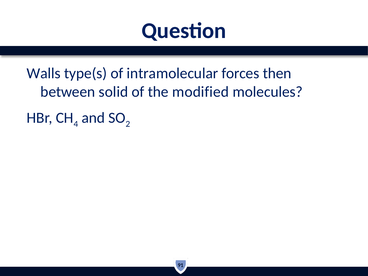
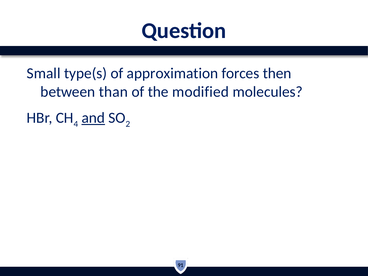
Walls: Walls -> Small (44, 73)
intramolecular: intramolecular -> approximation (172, 73)
solid: solid -> than (113, 92)
and underline: none -> present (93, 118)
